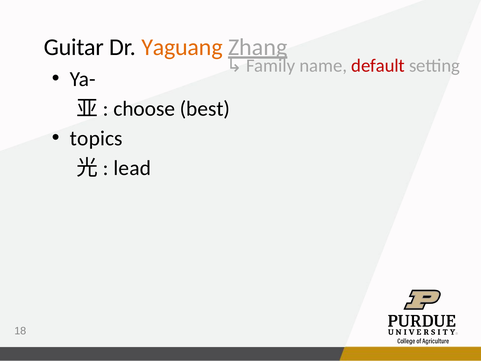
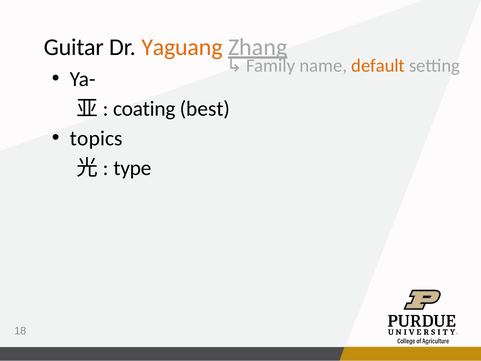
default colour: red -> orange (378, 66)
choose: choose -> coating (144, 109)
lead: lead -> type (133, 168)
